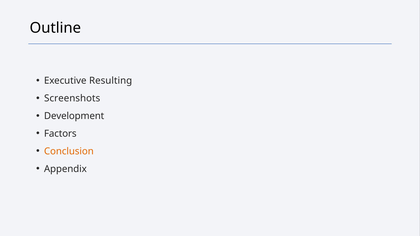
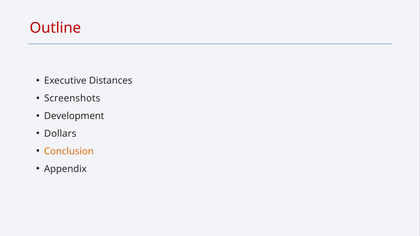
Outline colour: black -> red (55, 28)
Resulting: Resulting -> Distances (111, 81)
Factors: Factors -> Dollars (60, 134)
